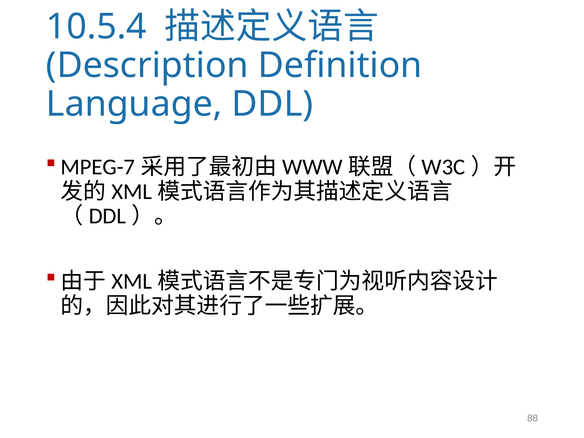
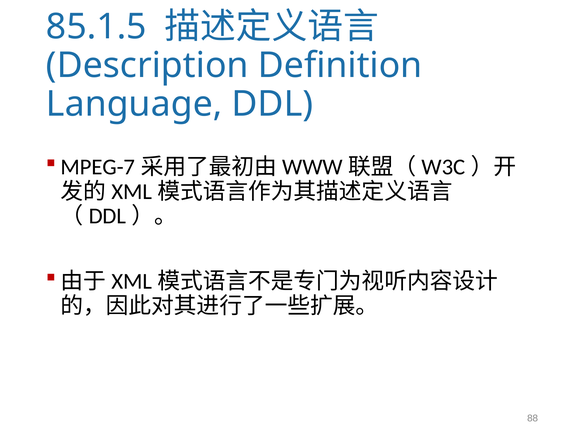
10.5.4: 10.5.4 -> 85.1.5 (96, 27)
